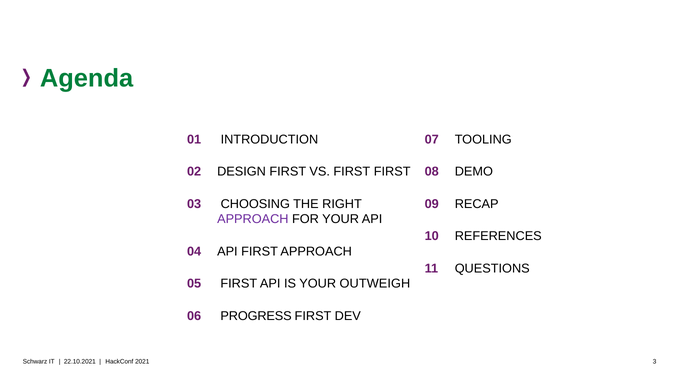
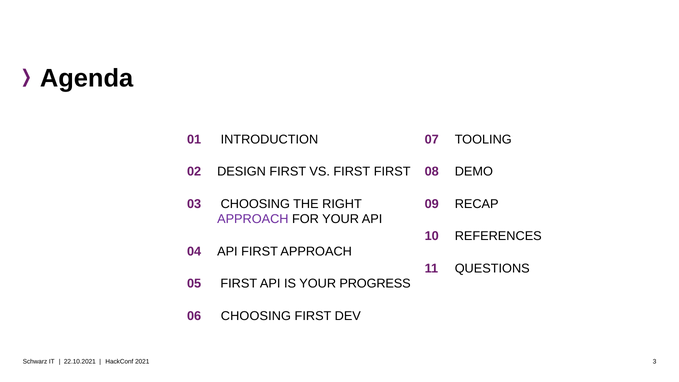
Agenda colour: green -> black (87, 78)
OUTWEIGH: OUTWEIGH -> PROGRESS (375, 284)
06 PROGRESS: PROGRESS -> CHOOSING (256, 316)
